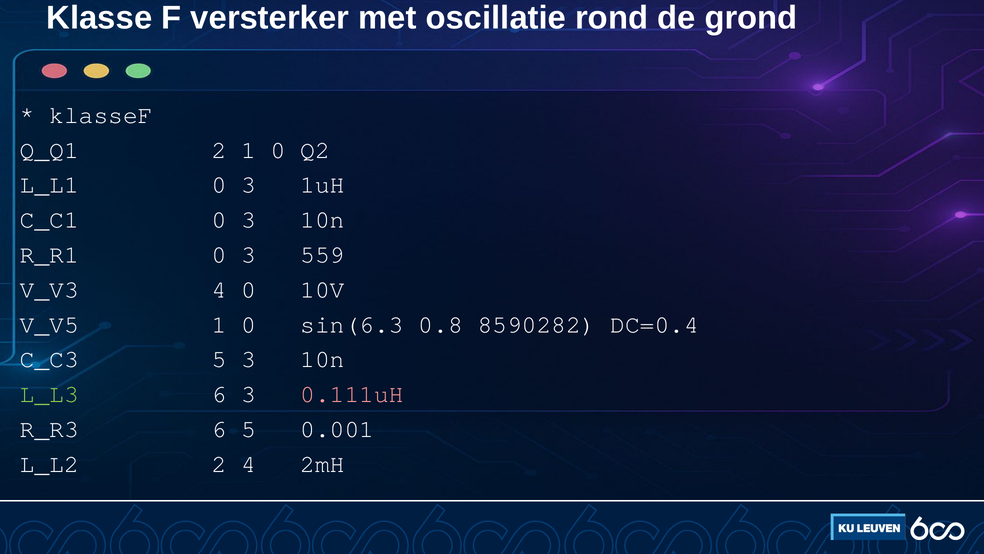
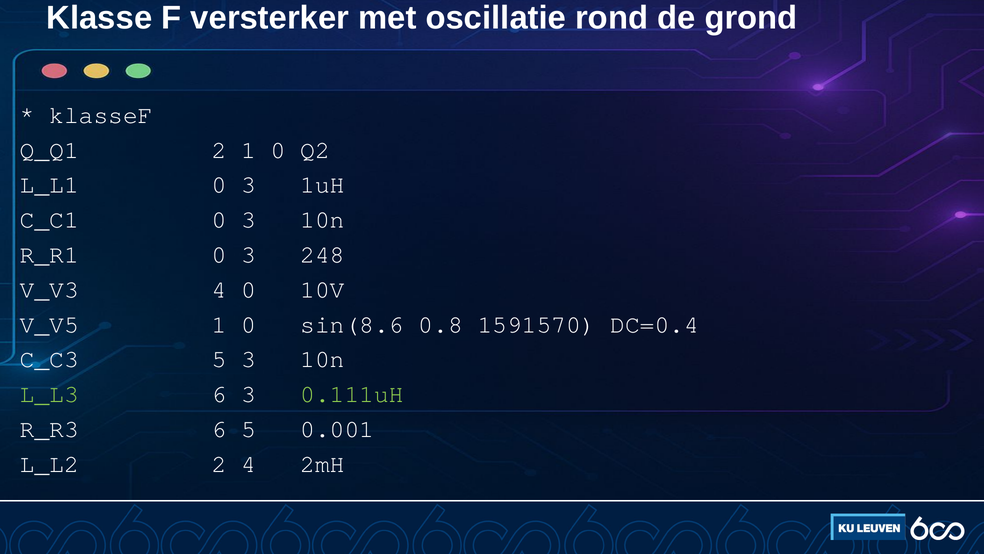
559: 559 -> 248 (323, 254)
sin(6.3: sin(6.3 -> sin(8.6 (352, 324)
8590282: 8590282 -> 1591570 (537, 324)
0.111uH colour: pink -> light green (352, 394)
